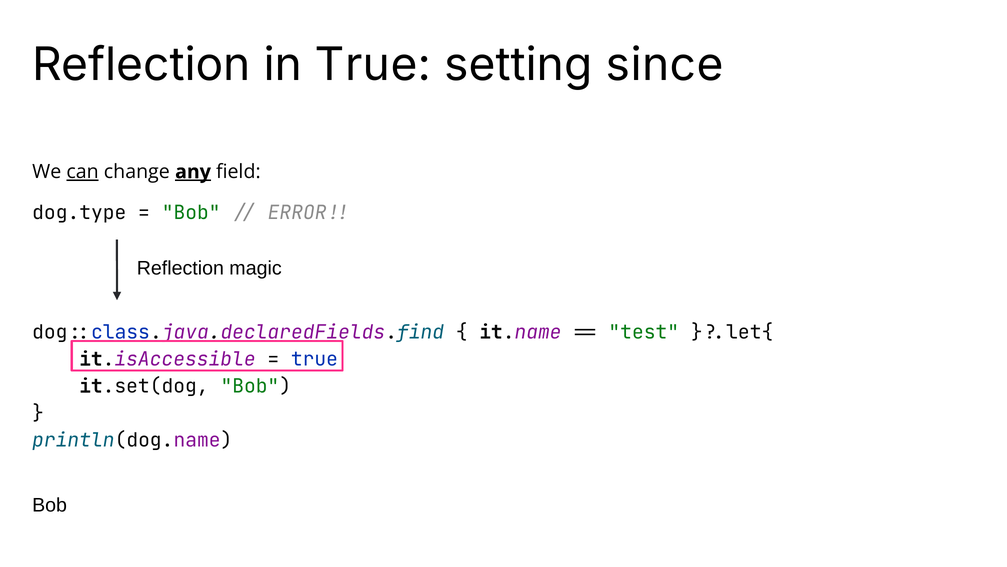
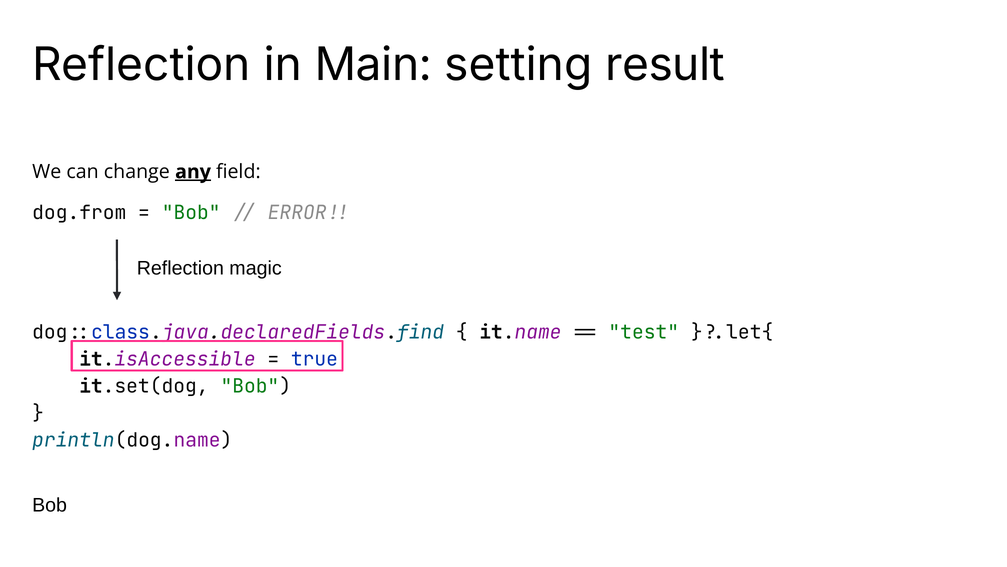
in True: True -> Main (373, 65)
since: since -> result (665, 65)
can underline: present -> none (83, 172)
dog.type: dog.type -> dog.from (79, 213)
